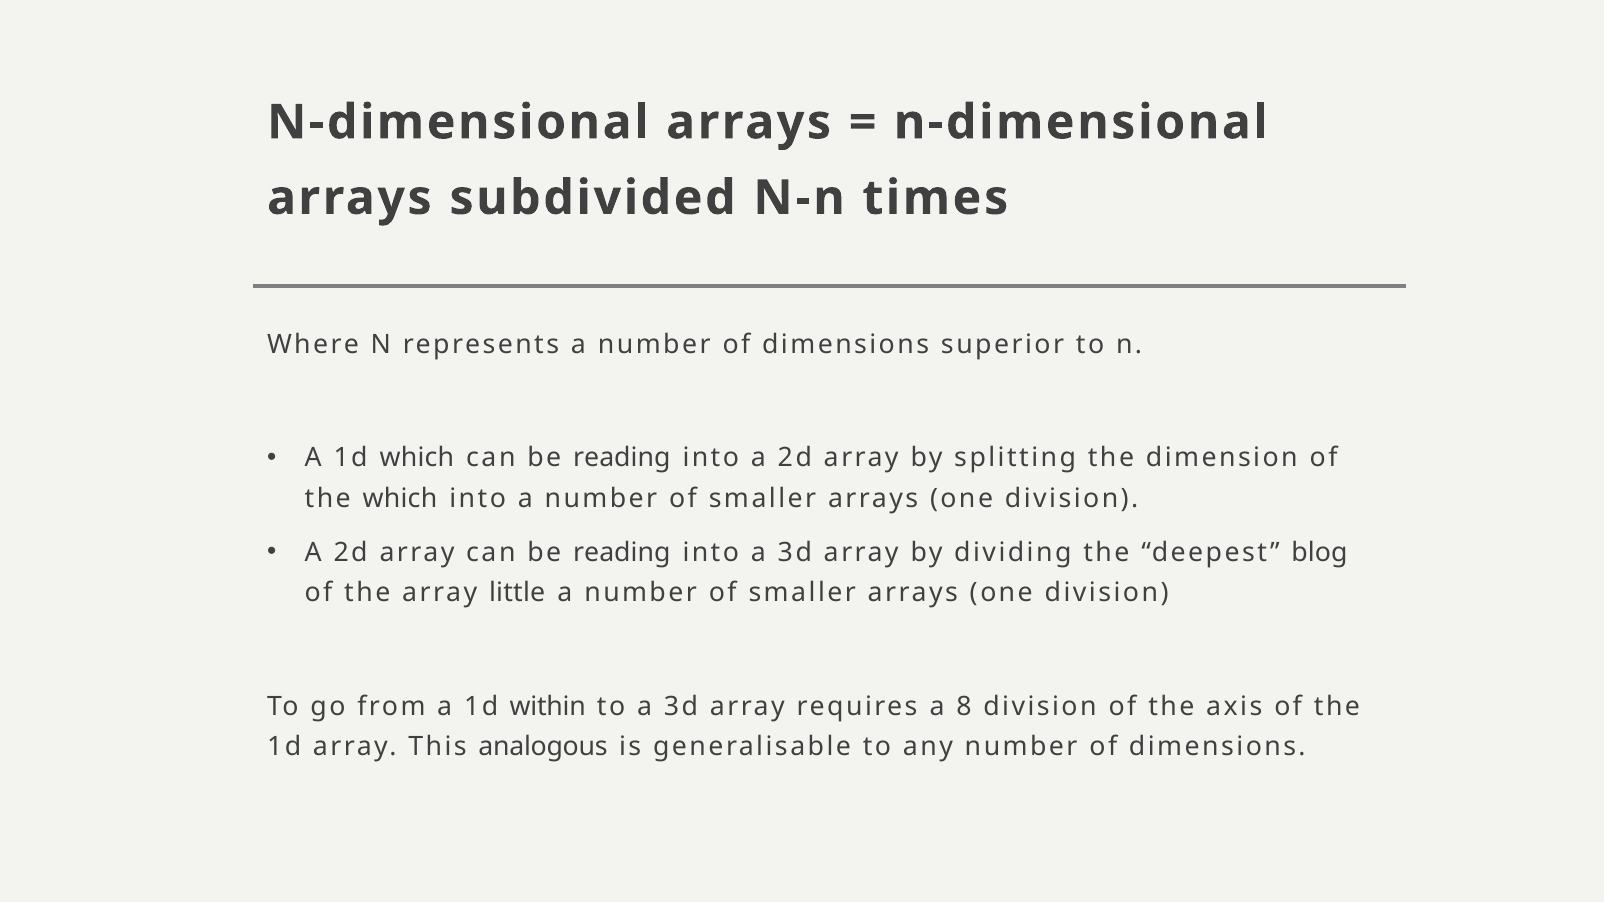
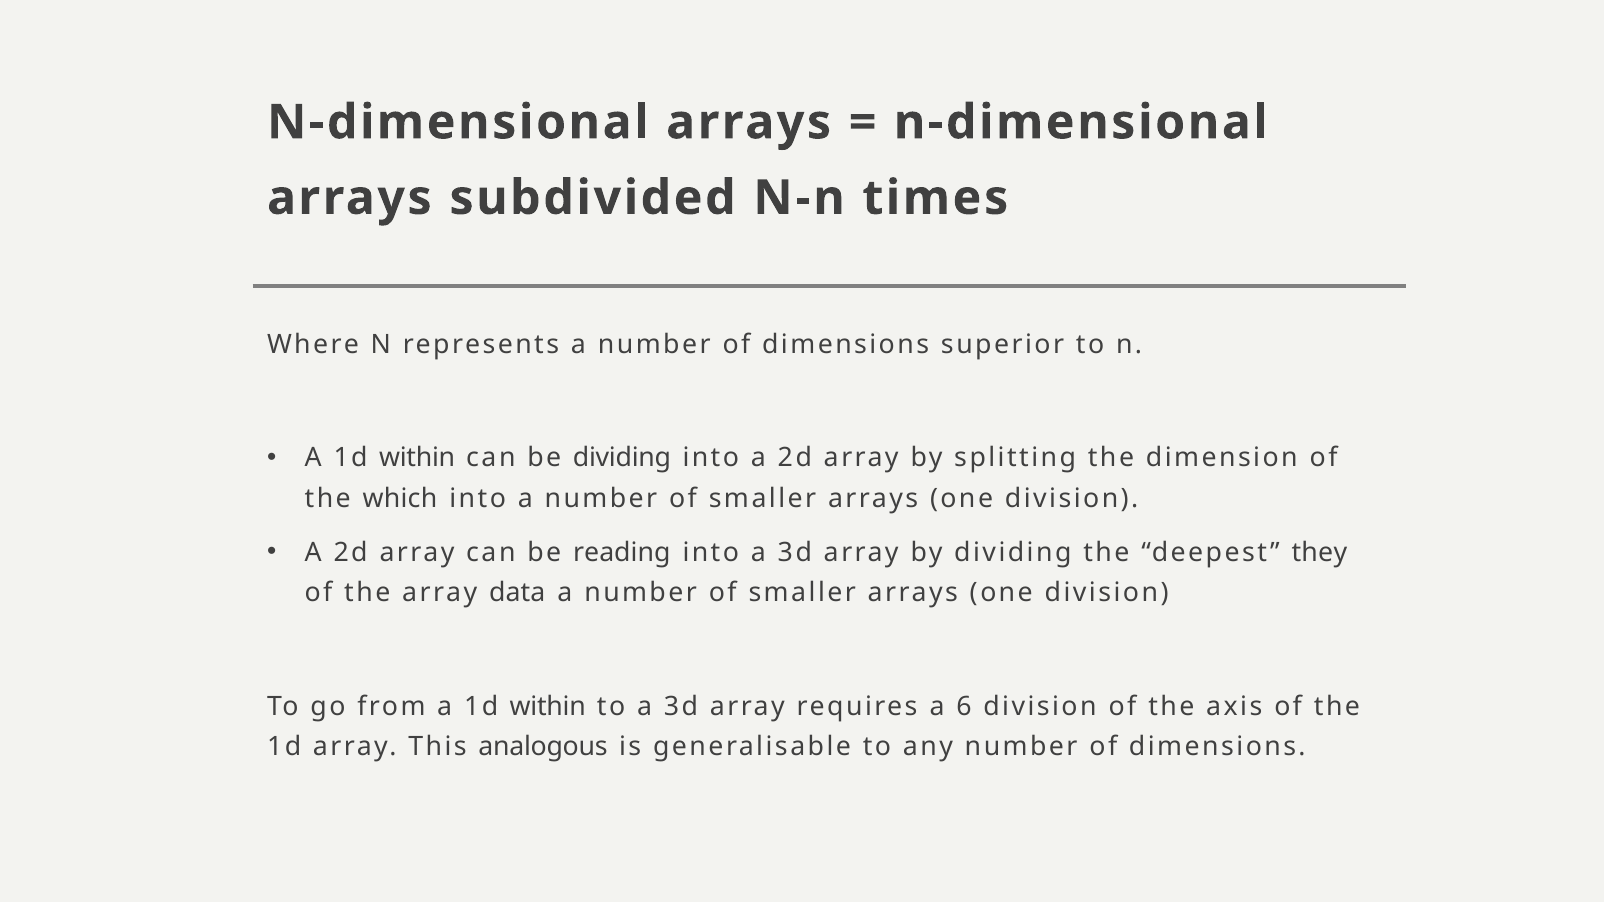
which: which -> within (417, 458)
reading: reading -> dividing (622, 458)
blog: blog -> they (1319, 553)
little: little -> data (517, 593)
8: 8 -> 6 (964, 706)
